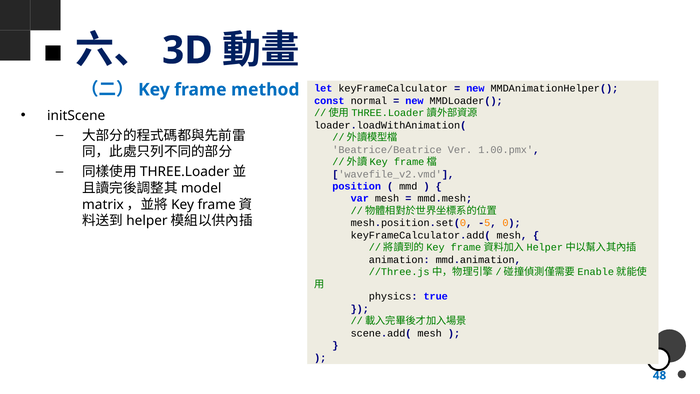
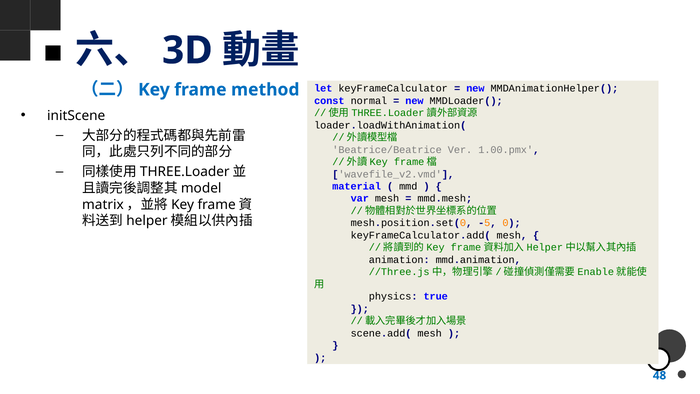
position: position -> material (357, 186)
